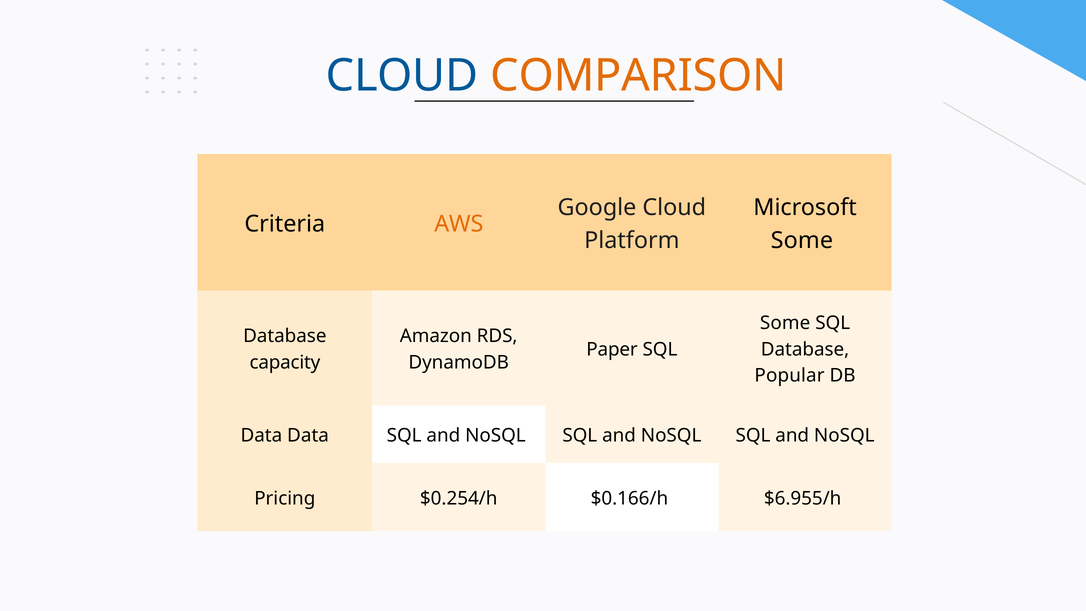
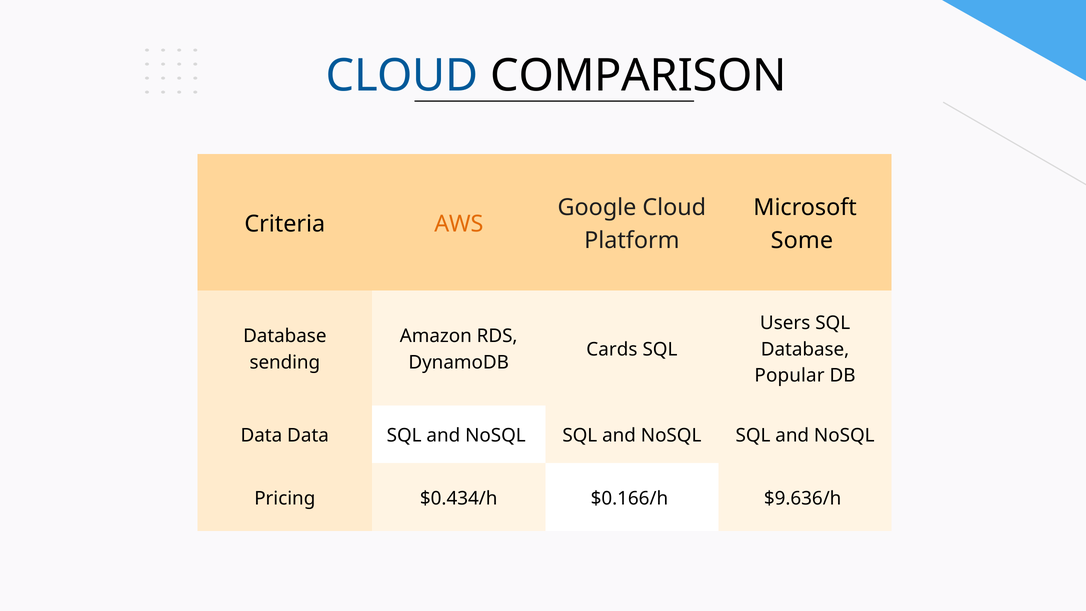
COMPARISON colour: orange -> black (638, 76)
Some: Some -> Users (785, 323)
Paper: Paper -> Cards (612, 349)
capacity: capacity -> sending (285, 362)
$0.254/h: $0.254/h -> $0.434/h (459, 498)
$6.955/h: $6.955/h -> $9.636/h (803, 498)
